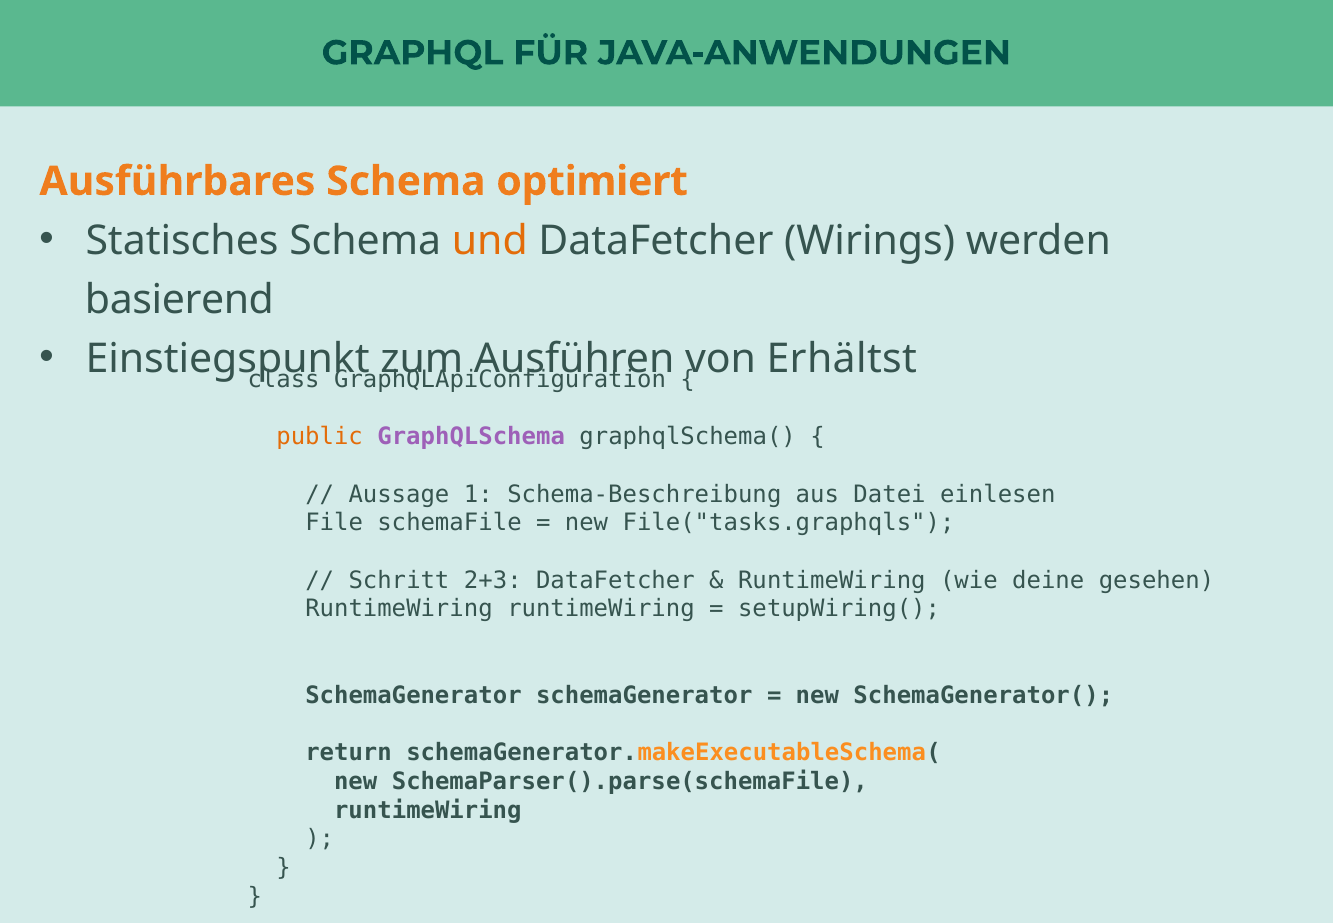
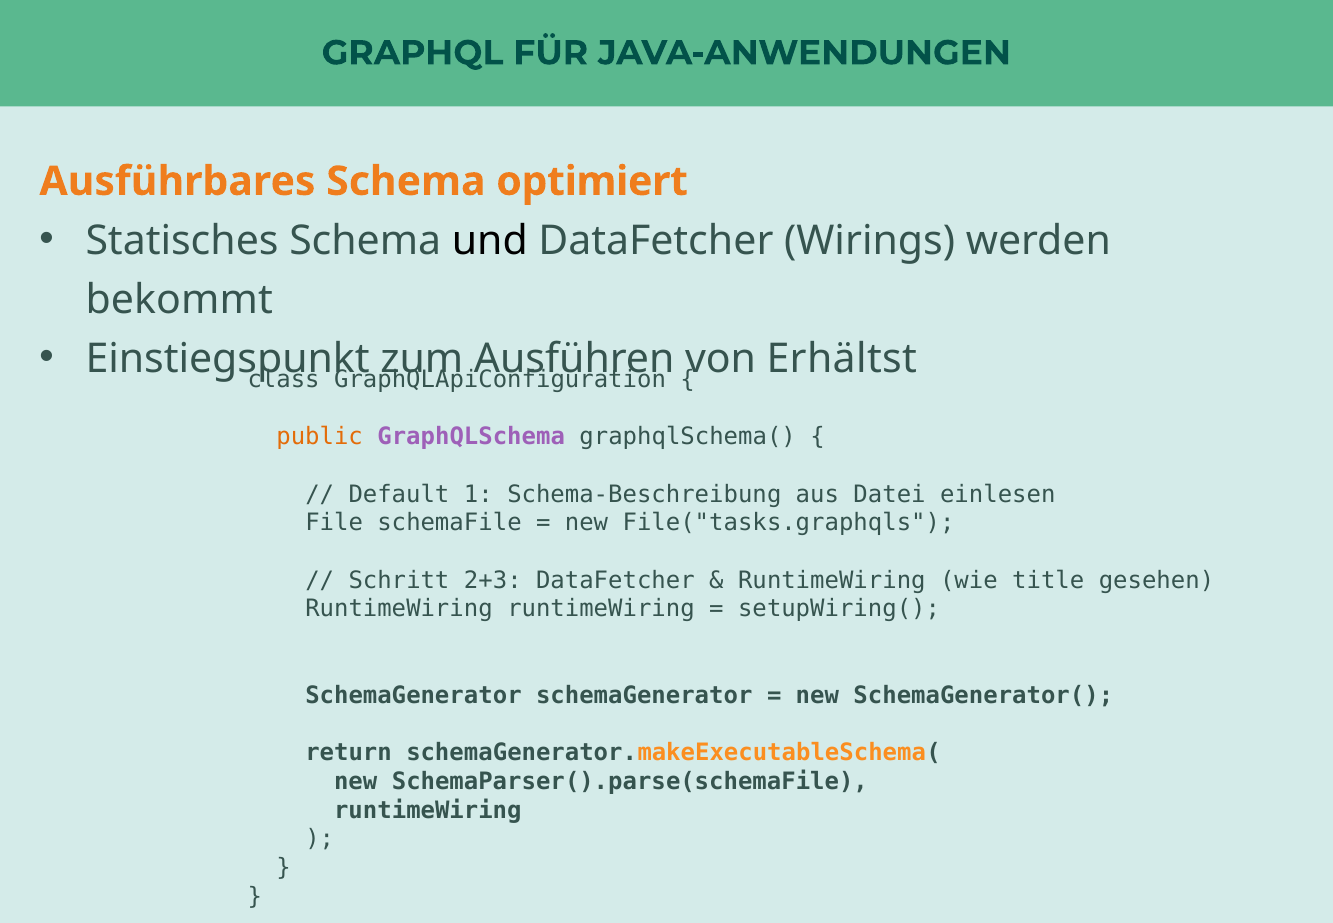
und colour: orange -> black (490, 240)
basierend: basierend -> bekommt (179, 299)
Aussage: Aussage -> Default (399, 494)
deine: deine -> title (1048, 580)
